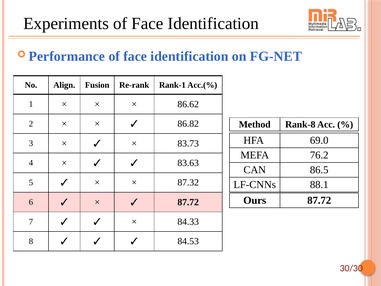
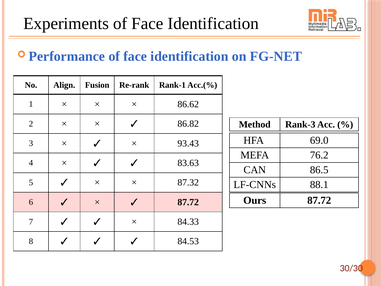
Rank-8: Rank-8 -> Rank-3 (300, 124)
83.73: 83.73 -> 93.43 (188, 143)
